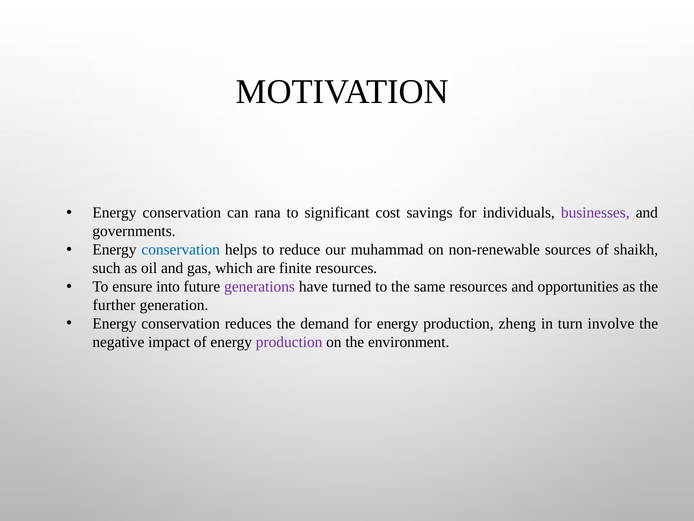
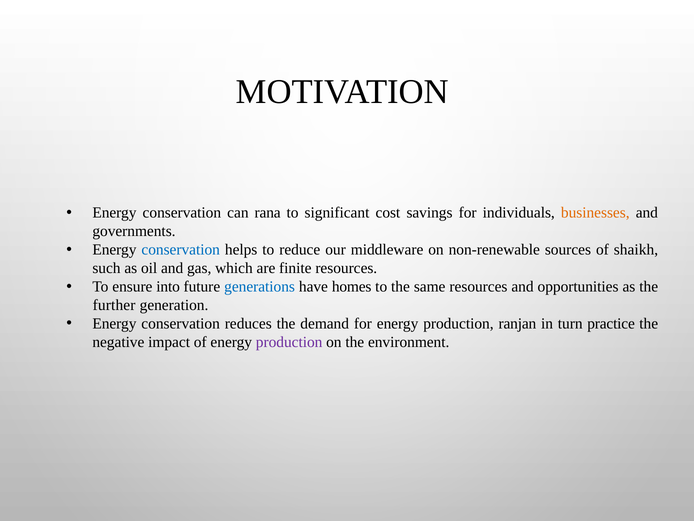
businesses colour: purple -> orange (595, 213)
muhammad: muhammad -> middleware (387, 250)
generations colour: purple -> blue (260, 287)
turned: turned -> homes (352, 287)
zheng: zheng -> ranjan (517, 323)
involve: involve -> practice (611, 323)
